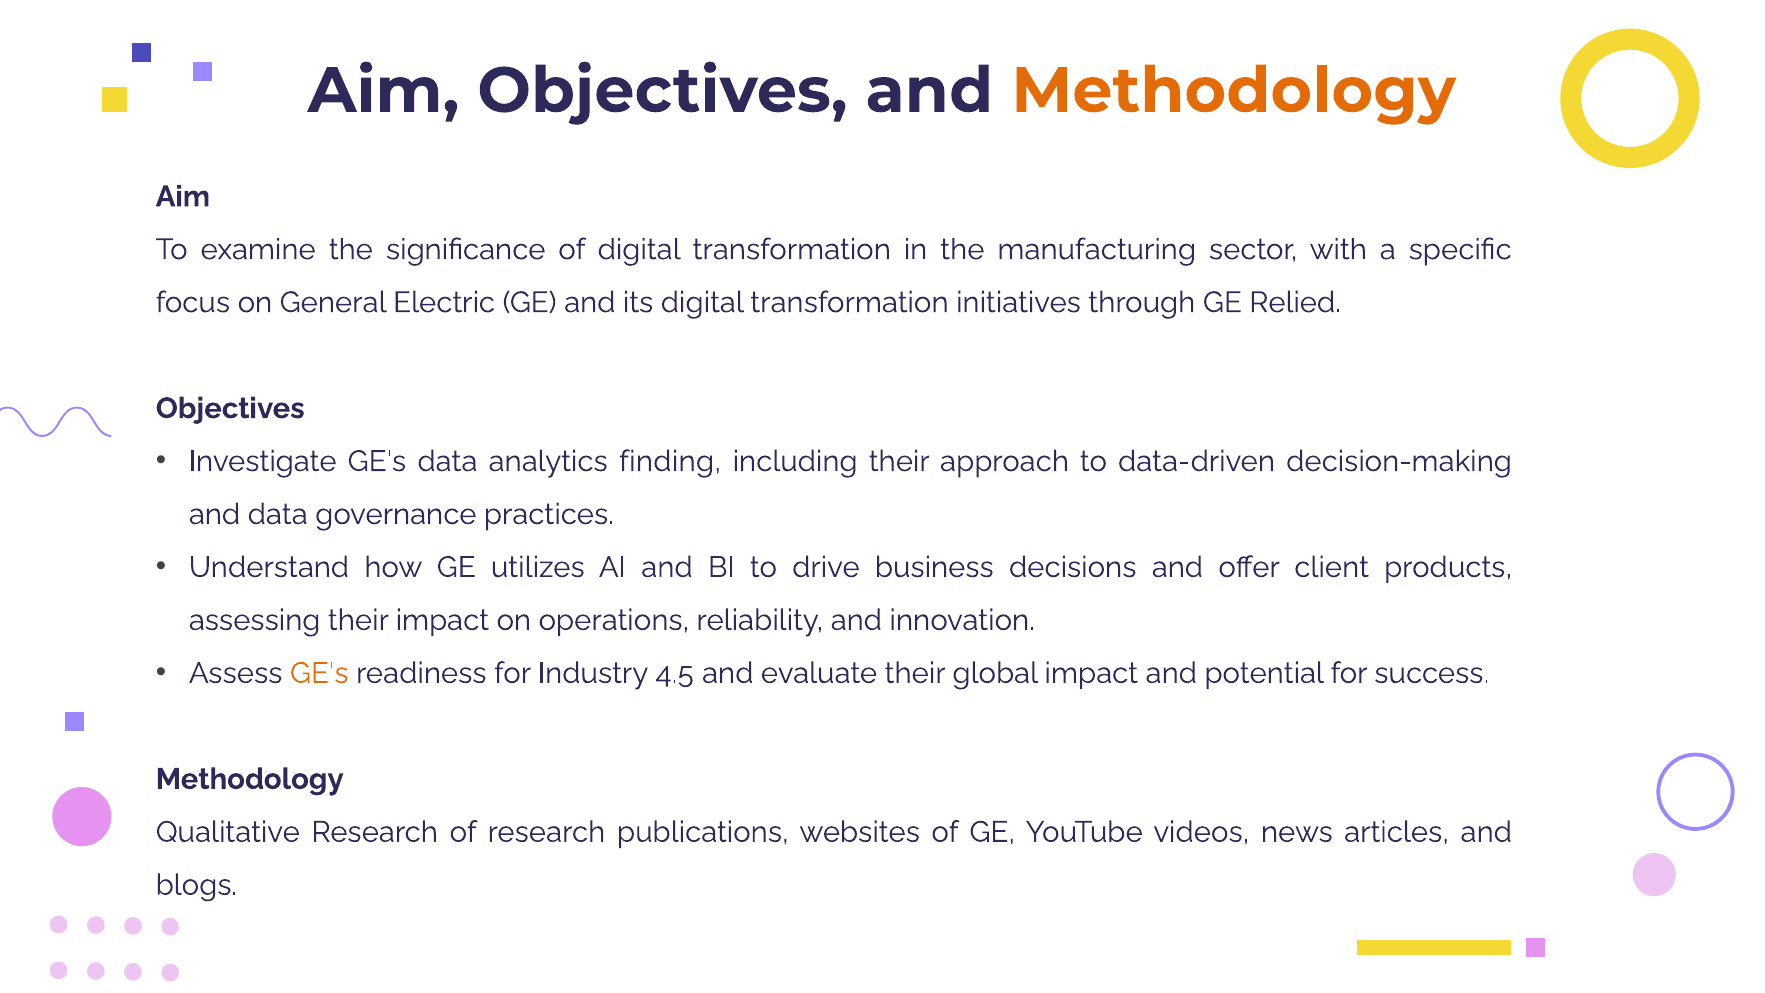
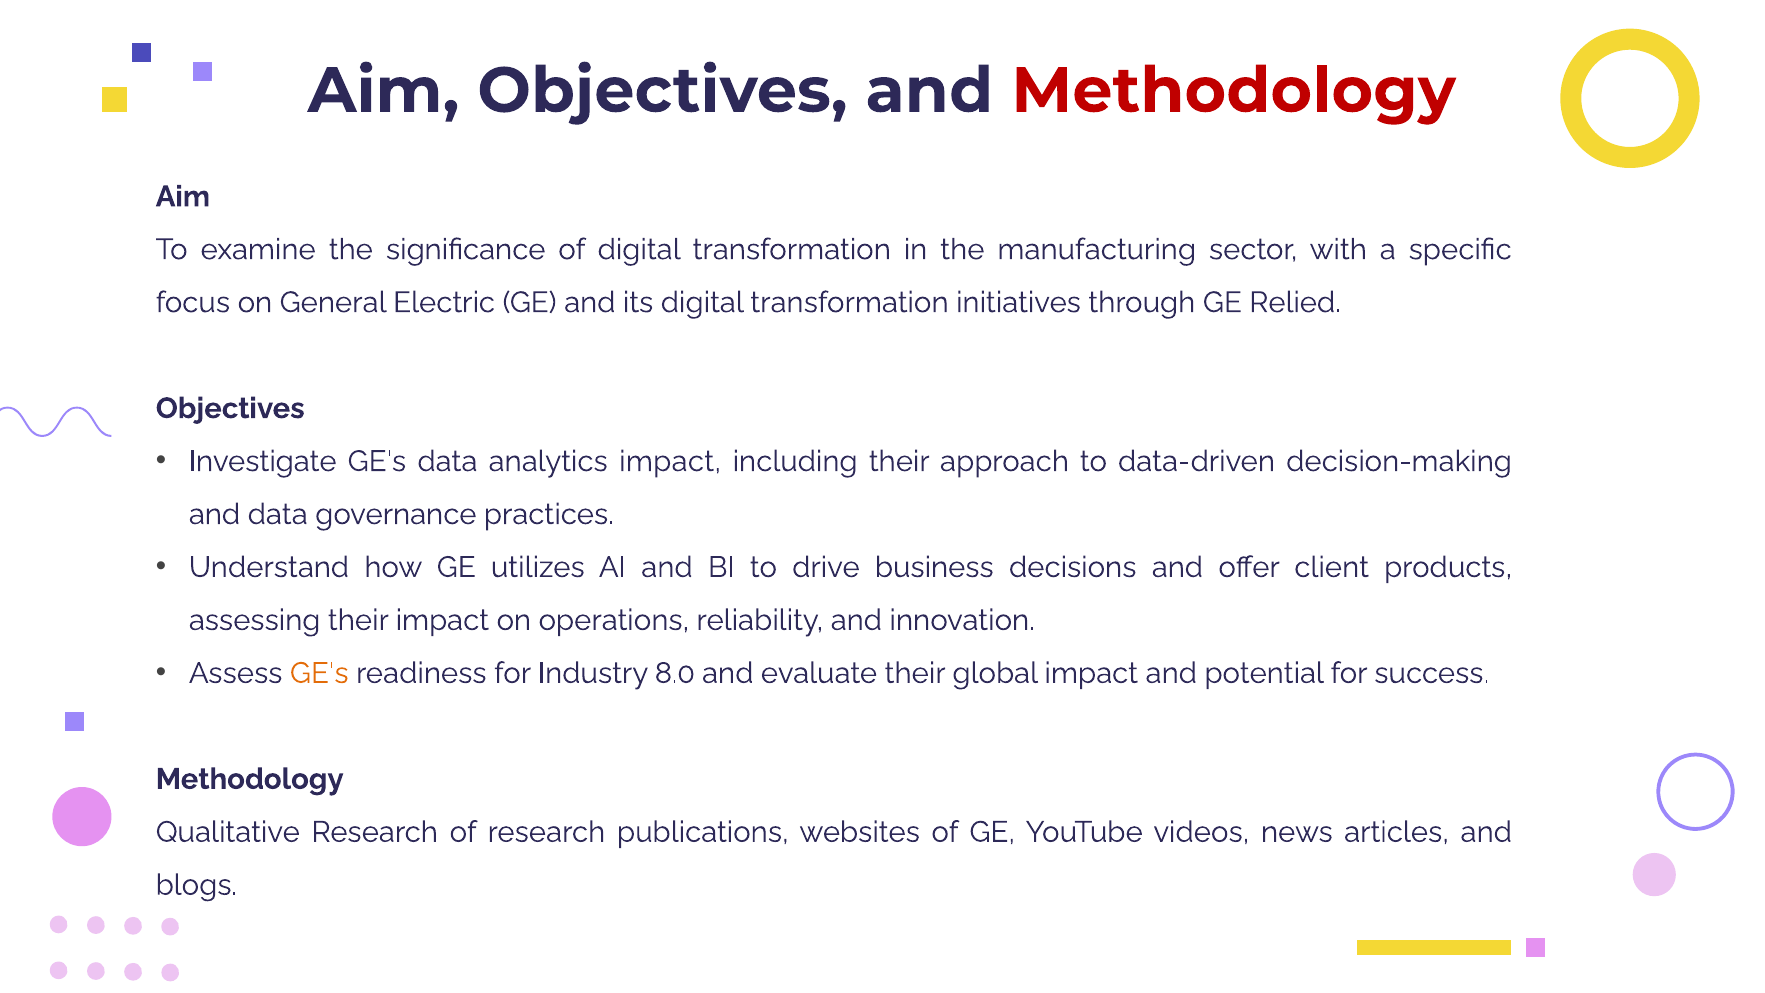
Methodology colour: orange -> red (1234, 91)
analytics finding: finding -> impact (670, 461)
4.5: 4.5 -> 8.0 (675, 673)
